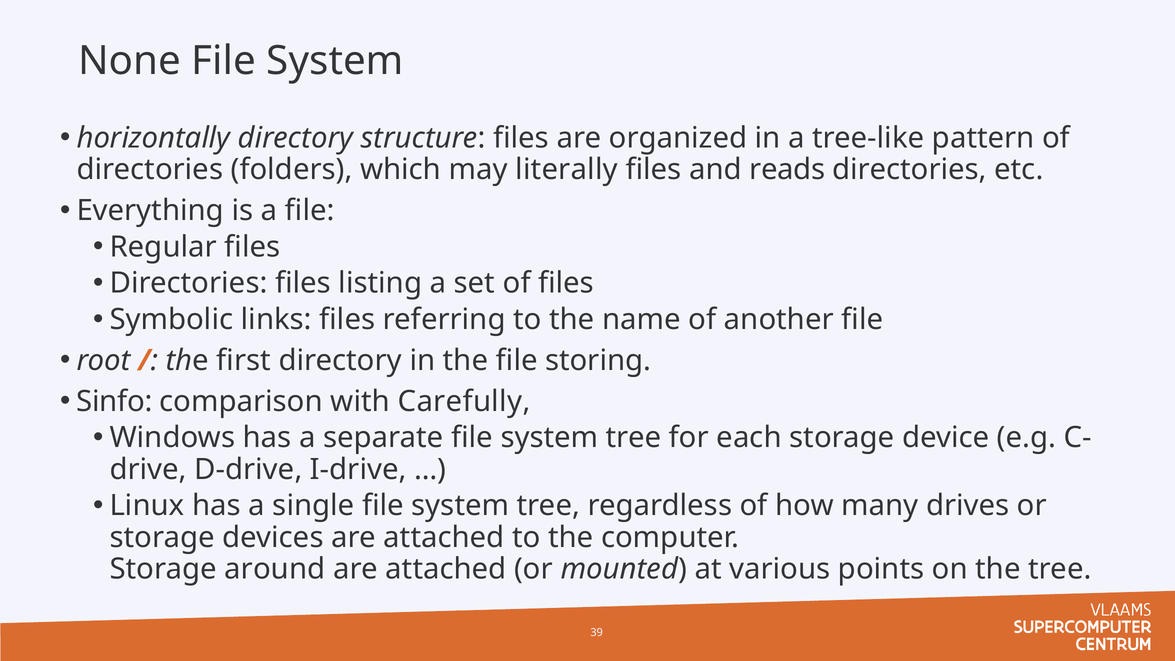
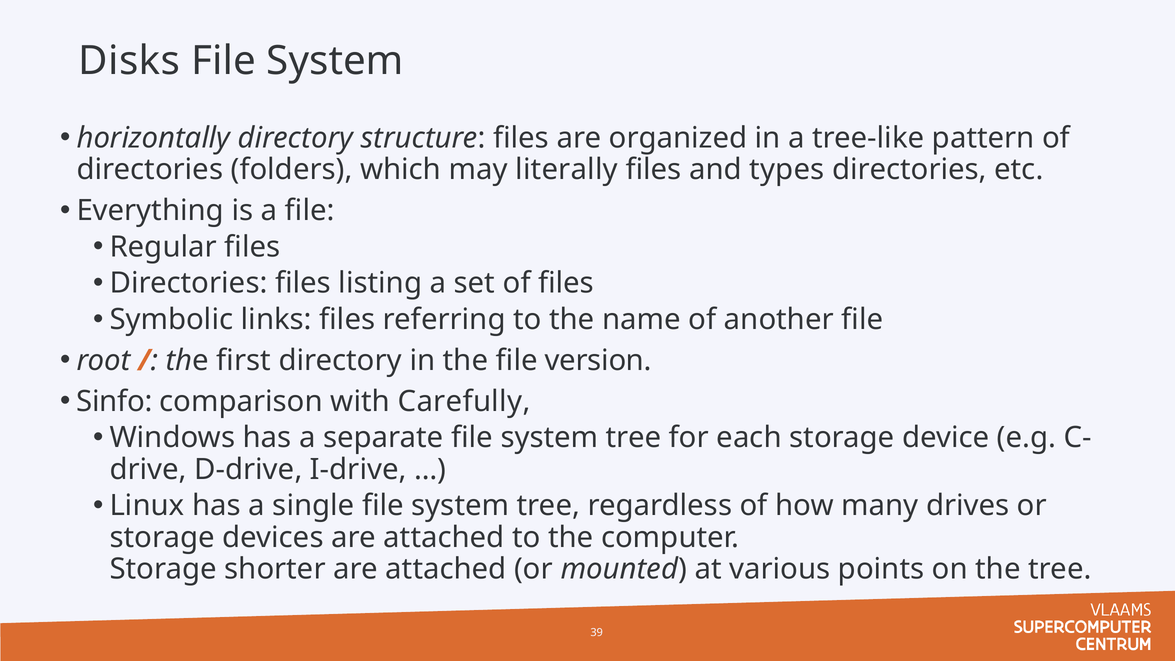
None: None -> Disks (129, 61)
reads: reads -> types (787, 170)
storing: storing -> version (598, 360)
around: around -> shorter (275, 569)
